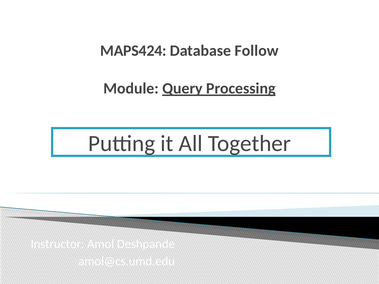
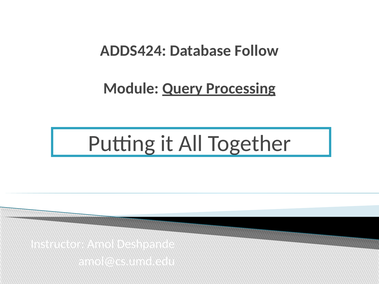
MAPS424: MAPS424 -> ADDS424 (133, 51)
